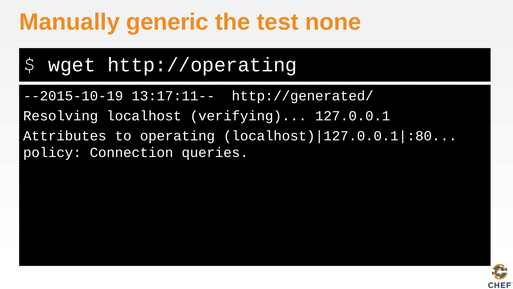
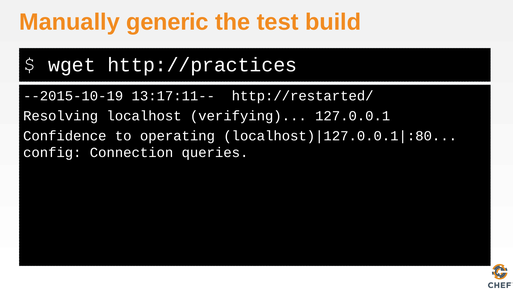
none: none -> build (333, 22)
http://operating: http://operating -> http://practices (202, 65)
http://generated/: http://generated/ -> http://restarted/ (303, 96)
Attributes: Attributes -> Confidence (65, 136)
policy: policy -> config (52, 152)
